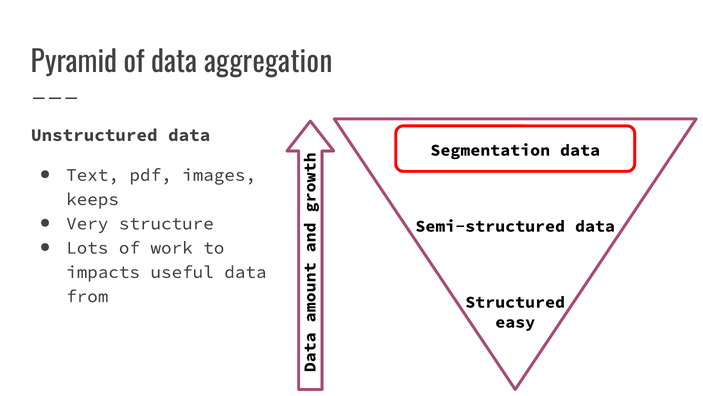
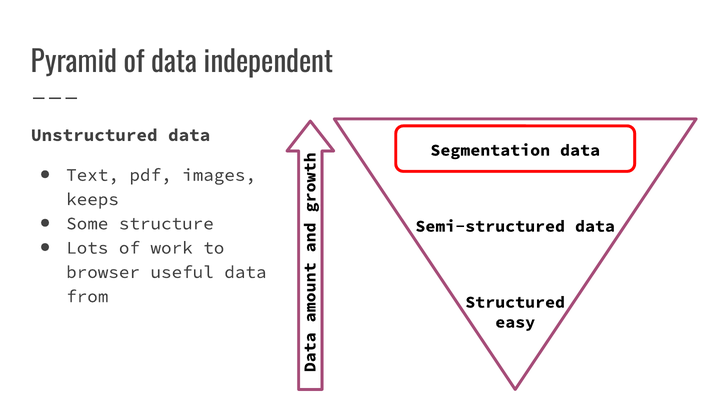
aggregation: aggregation -> independent (269, 62)
Very: Very -> Some (87, 223)
impacts: impacts -> browser (103, 272)
